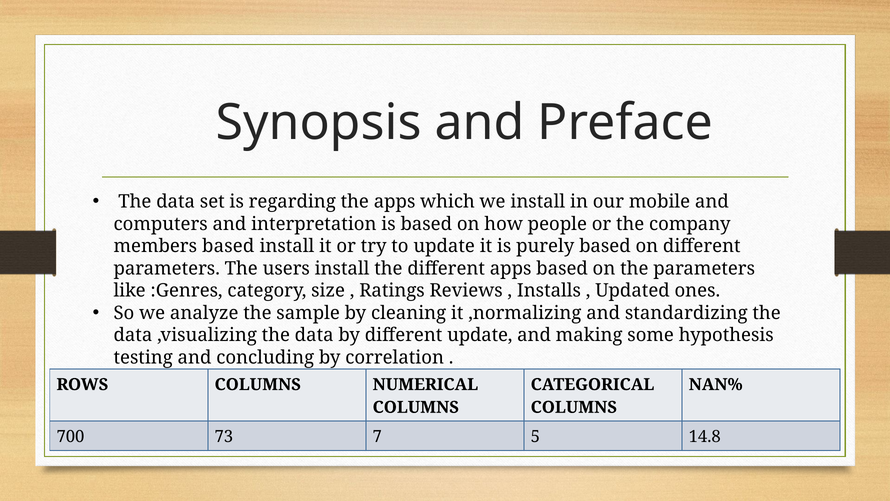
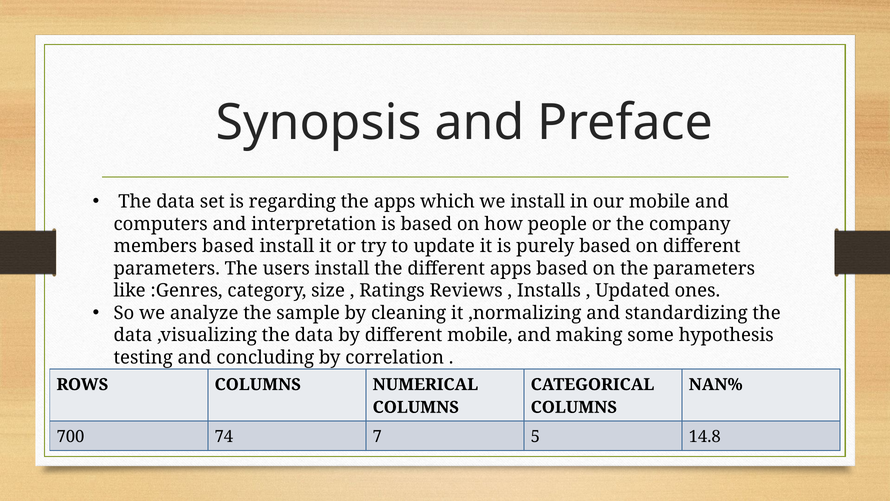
different update: update -> mobile (480, 335)
73: 73 -> 74 (224, 436)
